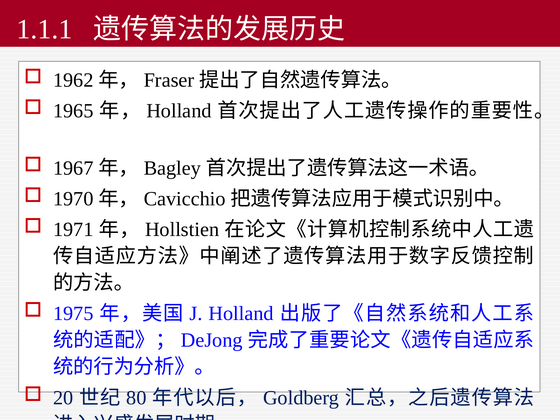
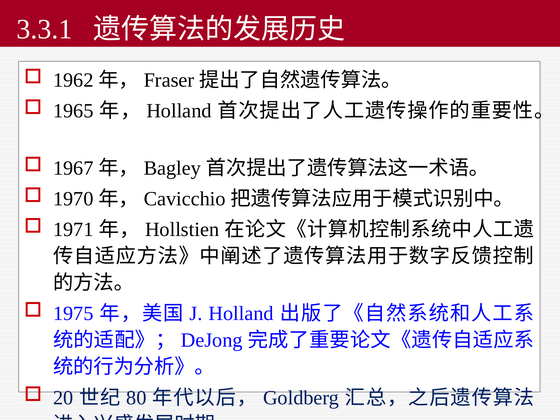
1.1.1: 1.1.1 -> 3.3.1 (44, 29)
